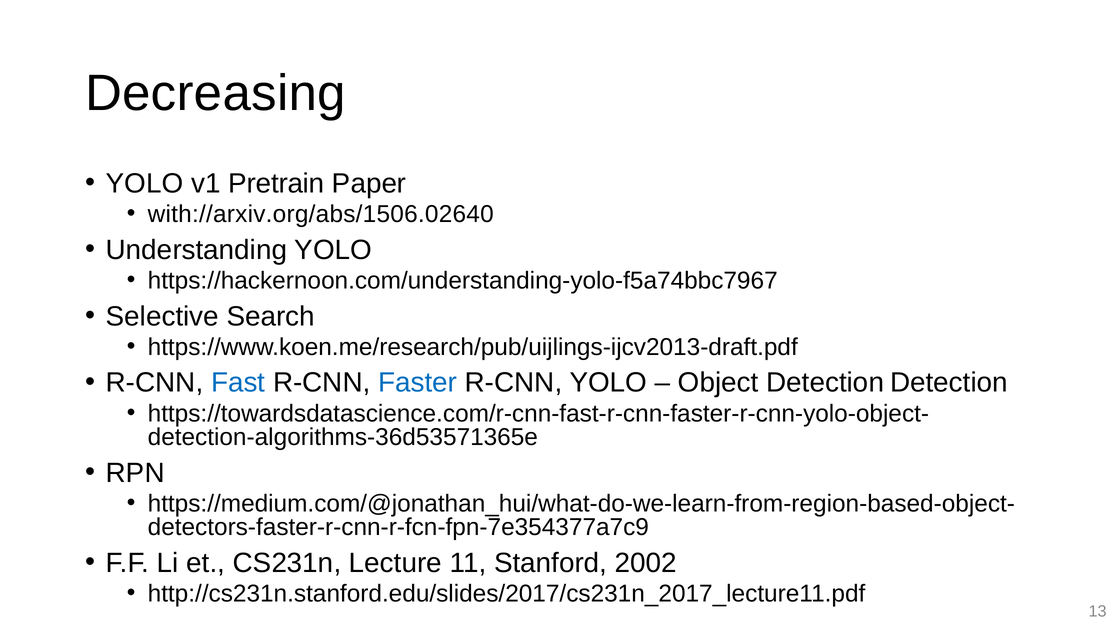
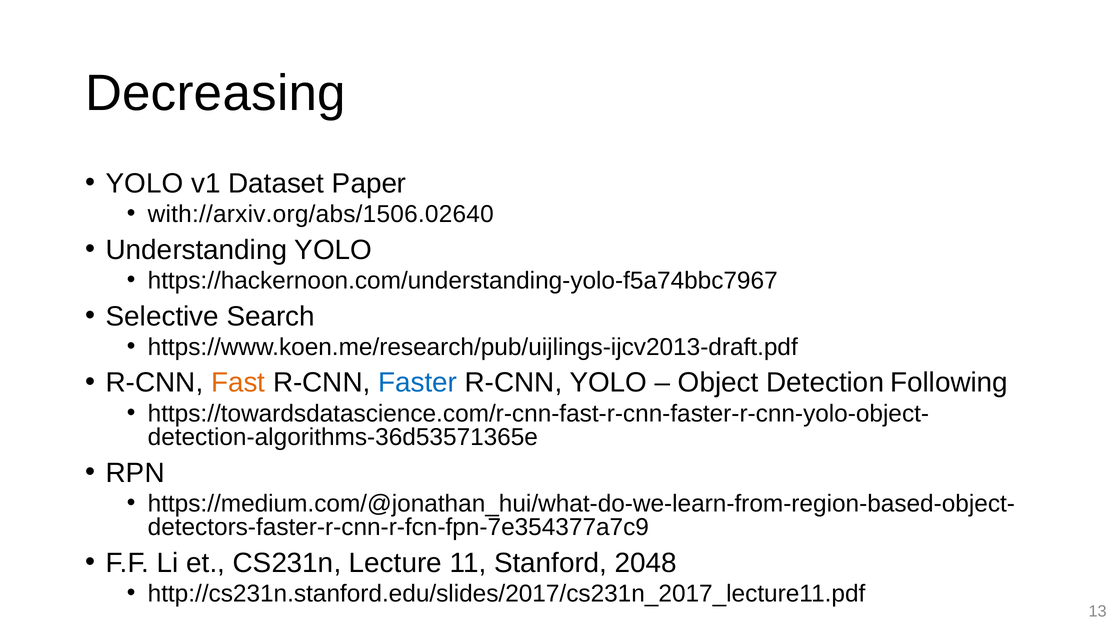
Pretrain: Pretrain -> Dataset (276, 184)
Fast colour: blue -> orange (238, 383)
Detection Detection: Detection -> Following (949, 383)
2002: 2002 -> 2048 (646, 563)
